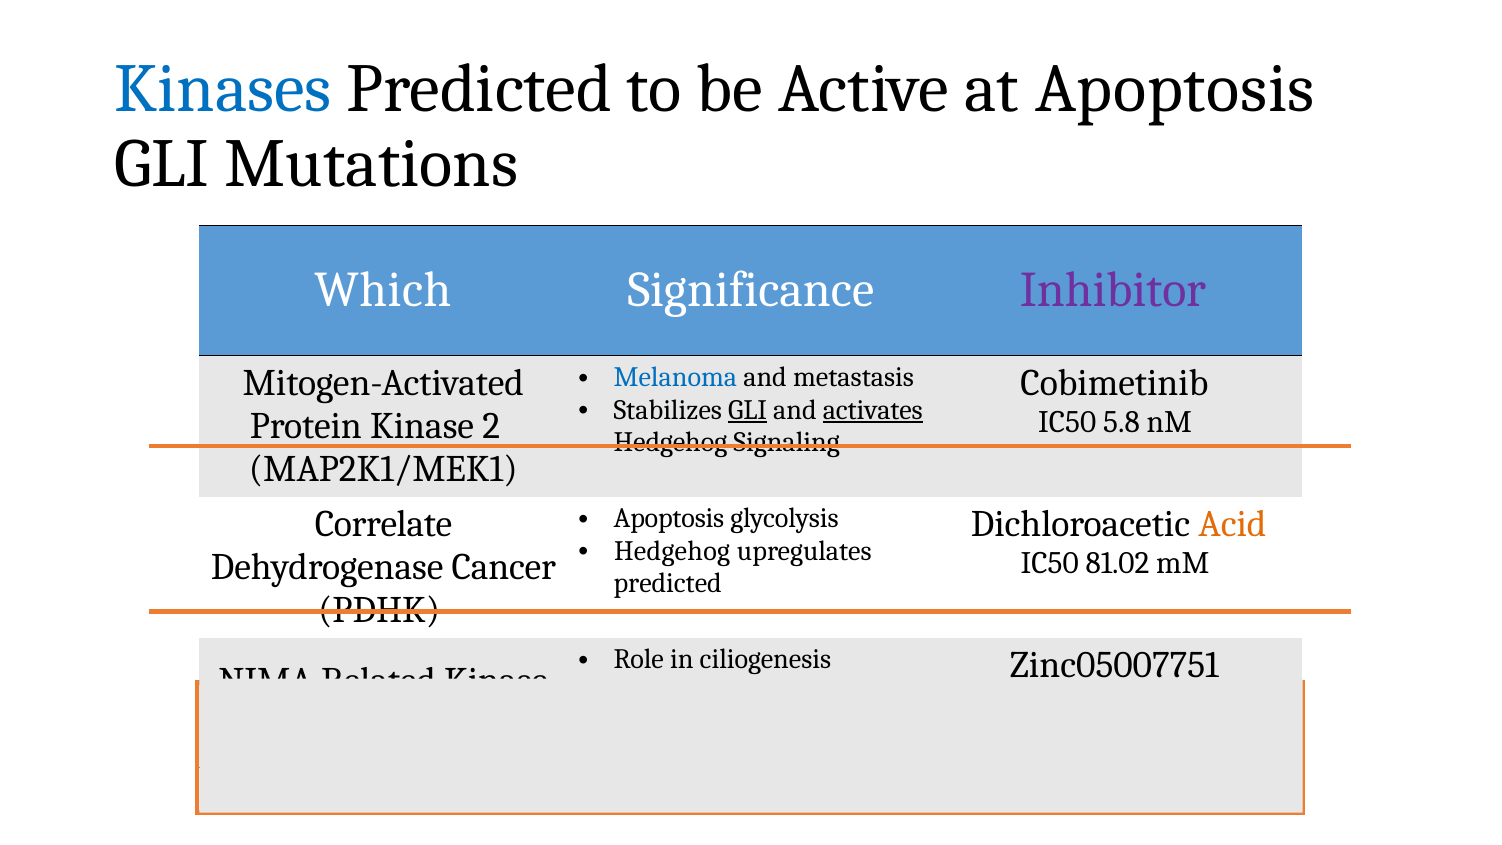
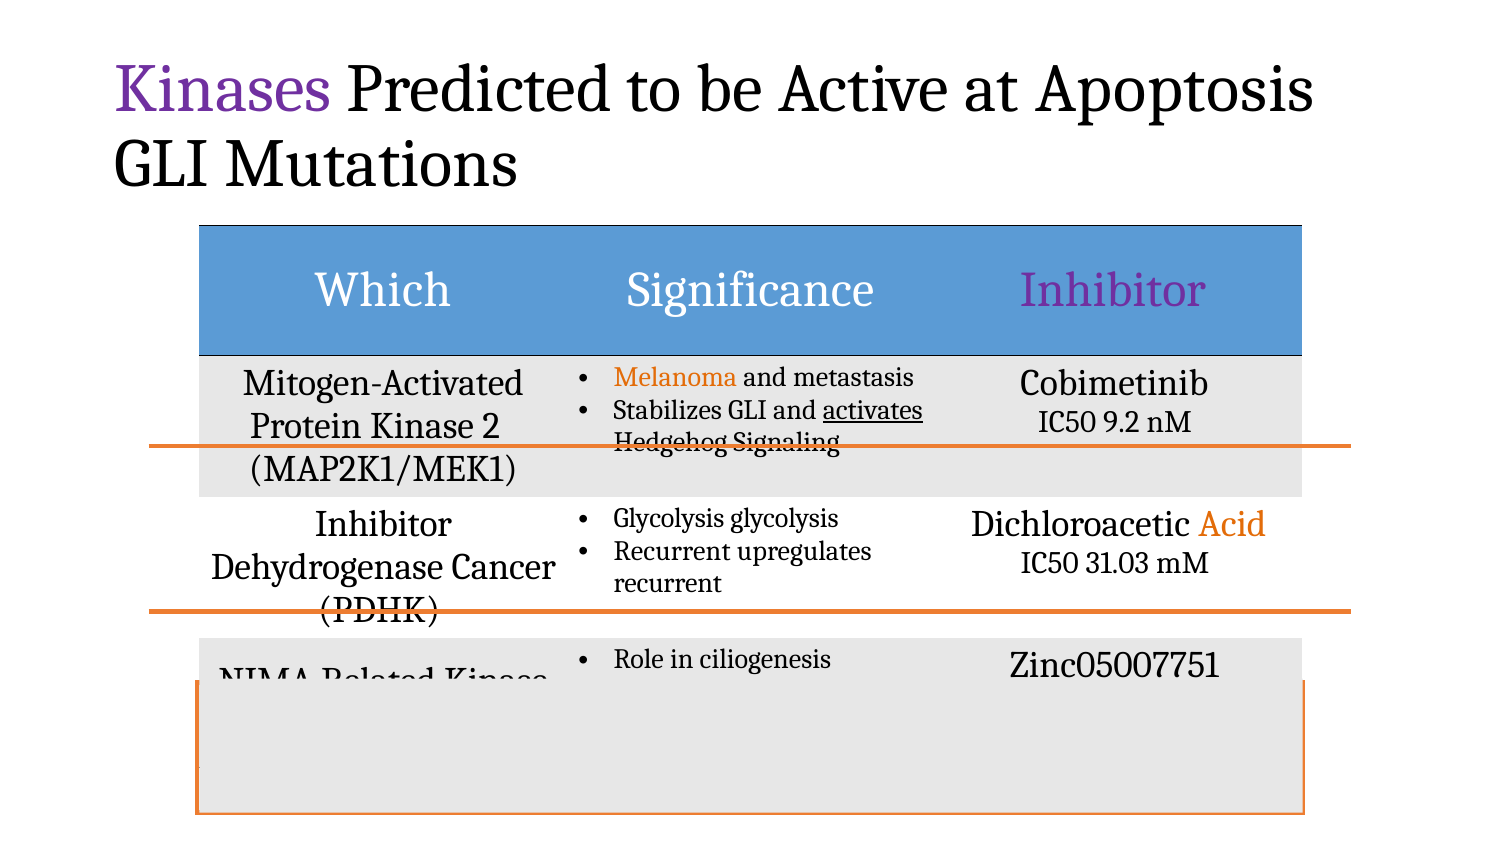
Kinases colour: blue -> purple (223, 89)
Melanoma colour: blue -> orange (675, 377)
GLI underline: present -> none (748, 410)
5.8: 5.8 -> 9.2 (1121, 422)
Apoptosis: Apoptosis -> Glycolysis (669, 518)
Correlate: Correlate -> Inhibitor (383, 524)
Hedgehog: Hedgehog -> Recurrent (672, 551)
81.02: 81.02 -> 31.03 (1117, 563)
predicted: predicted -> recurrent (668, 583)
